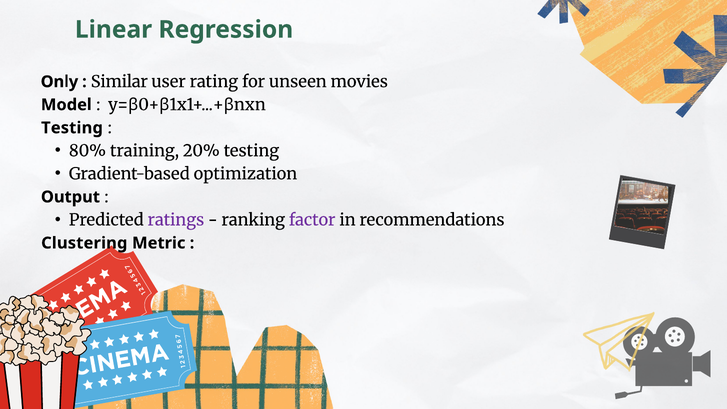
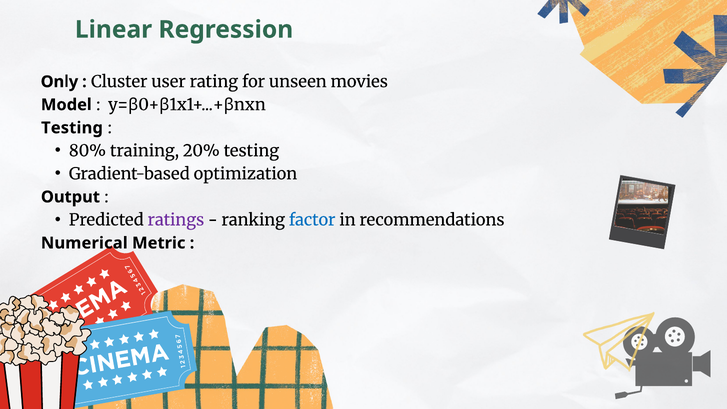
Similar: Similar -> Cluster (119, 82)
factor colour: purple -> blue (312, 220)
Clustering: Clustering -> Numerical (84, 243)
